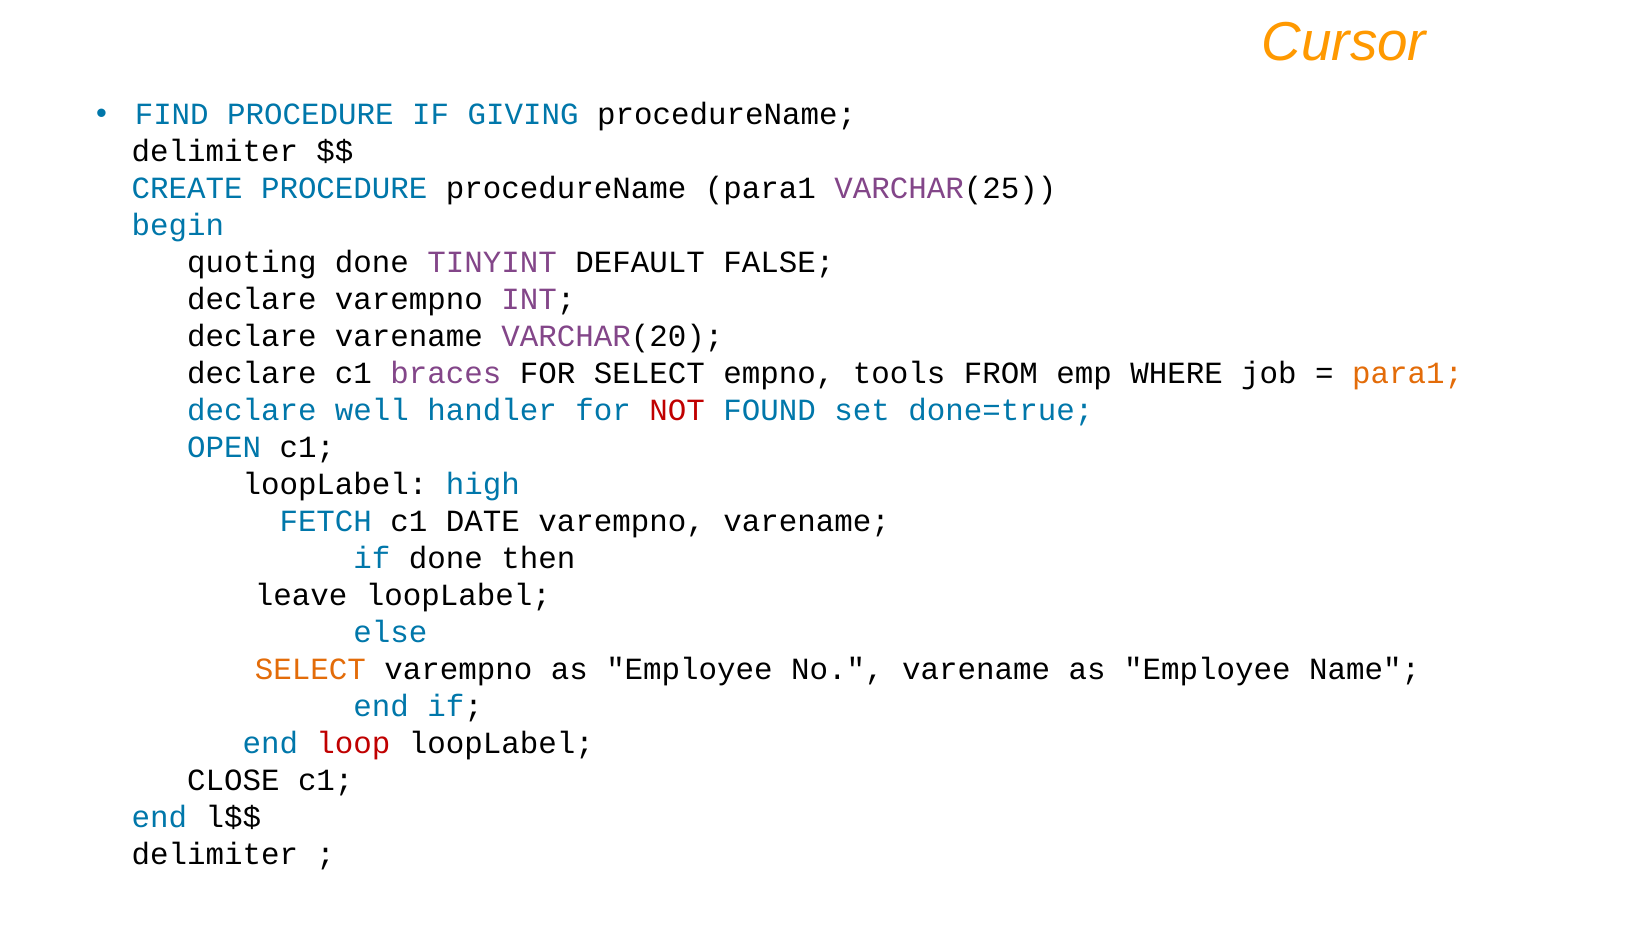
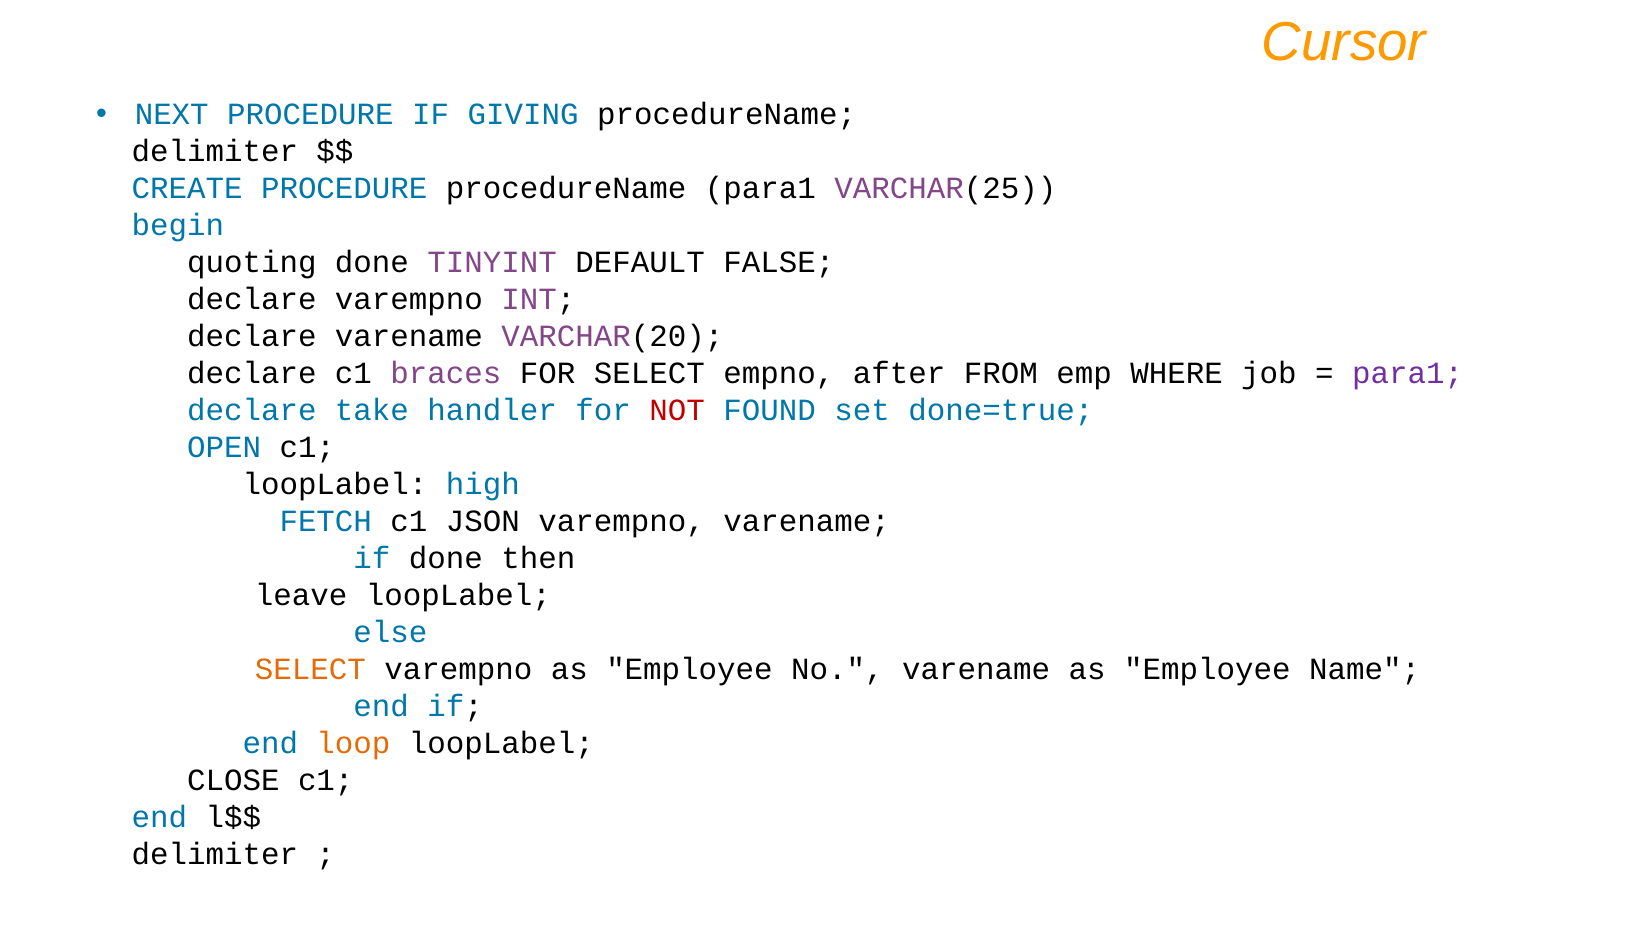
FIND: FIND -> NEXT (172, 115)
tools: tools -> after (899, 374)
para1 colour: orange -> purple (1408, 374)
well: well -> take (372, 411)
DATE: DATE -> JSON (483, 522)
loop colour: red -> orange (353, 744)
